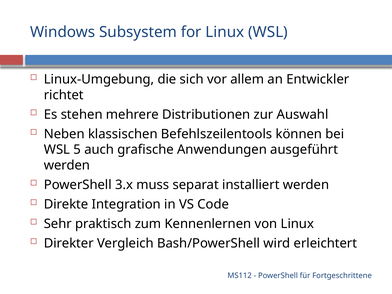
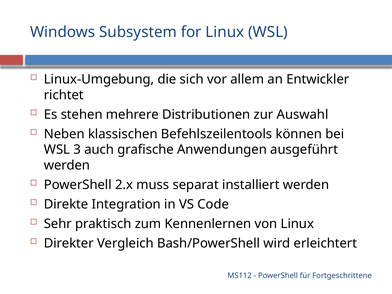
5: 5 -> 3 (77, 150)
3.x: 3.x -> 2.x (124, 185)
